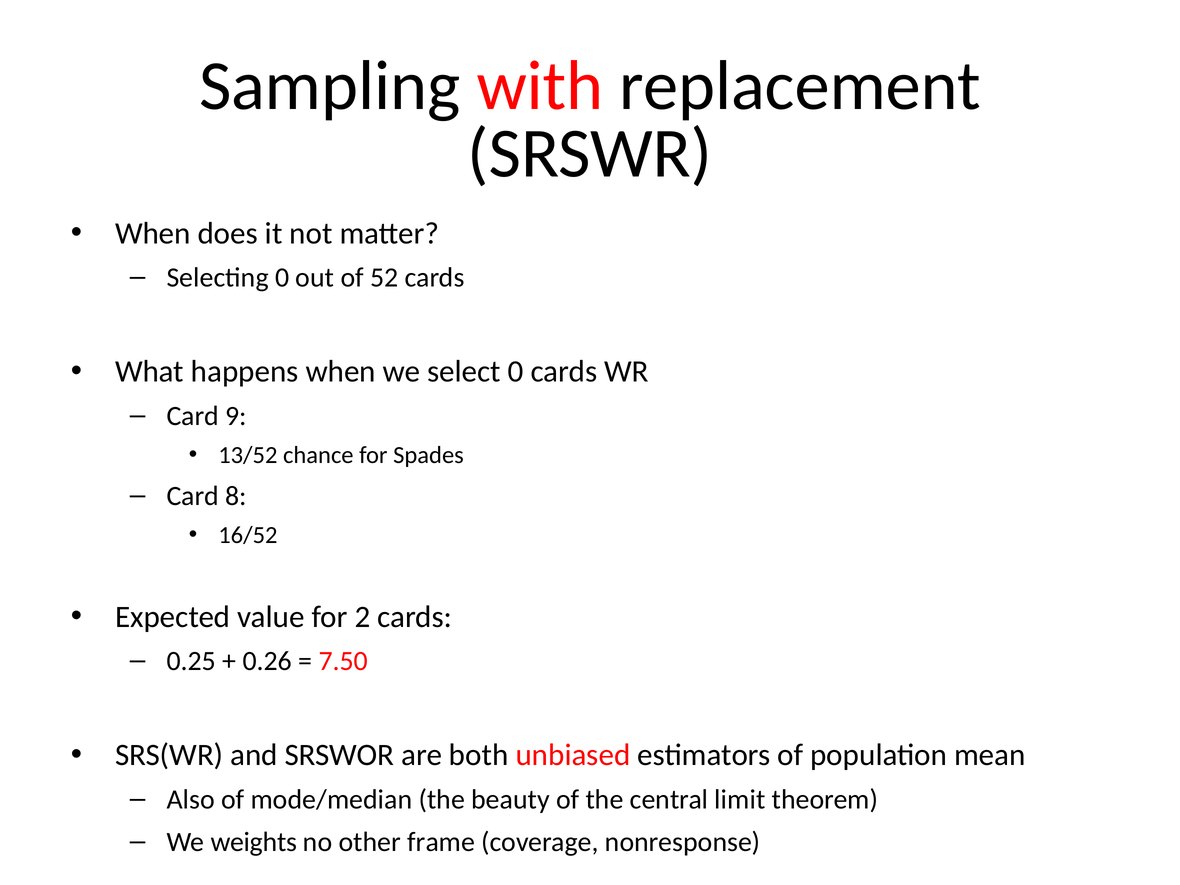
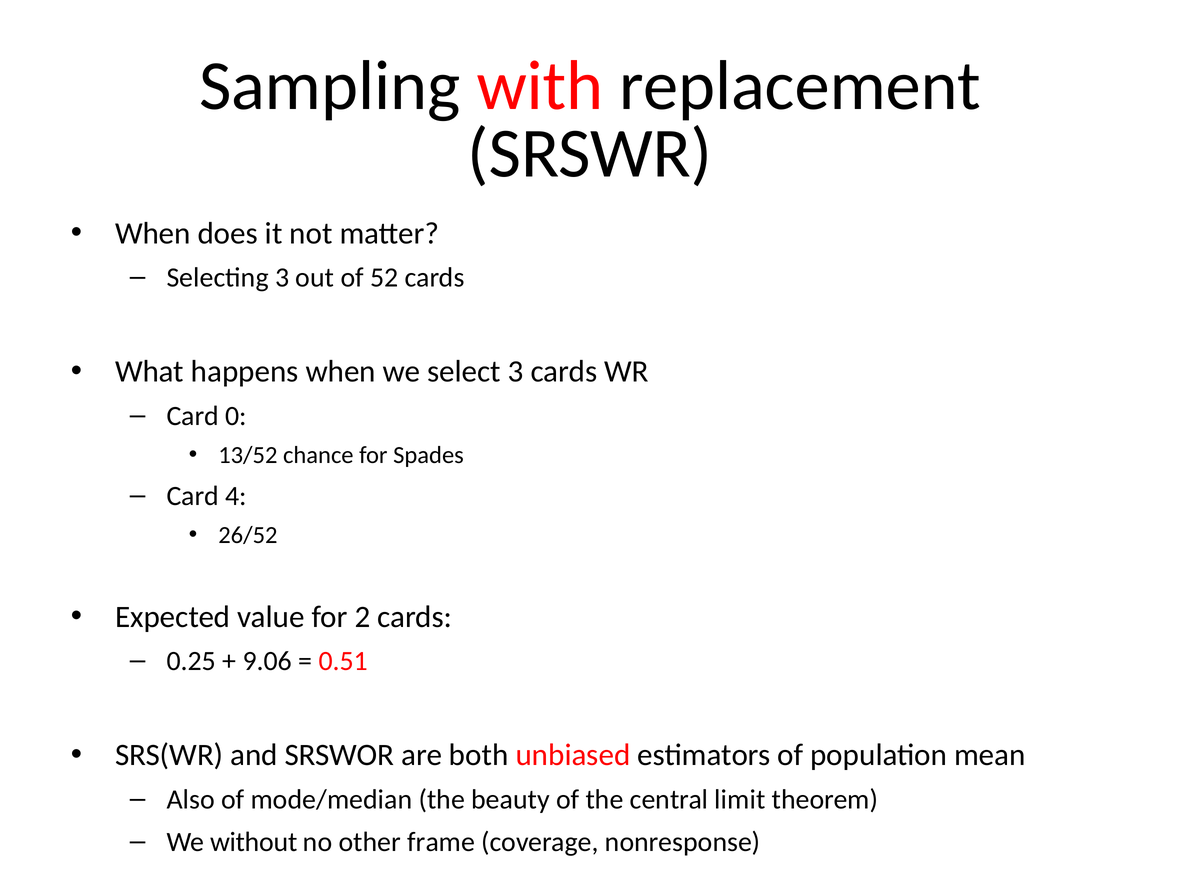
Selecting 0: 0 -> 3 (282, 278)
select 0: 0 -> 3 (516, 372)
9: 9 -> 0 (236, 416)
8: 8 -> 4 (236, 496)
16/52: 16/52 -> 26/52 (248, 535)
0.26: 0.26 -> 9.06 (267, 661)
7.50: 7.50 -> 0.51 (343, 661)
weights: weights -> without (254, 842)
